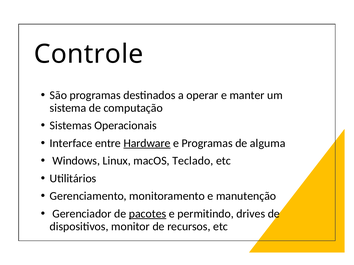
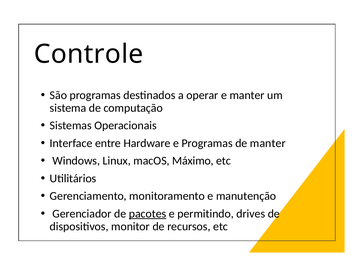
Hardware underline: present -> none (147, 143)
de alguma: alguma -> manter (268, 143)
Teclado: Teclado -> Máximo (193, 161)
